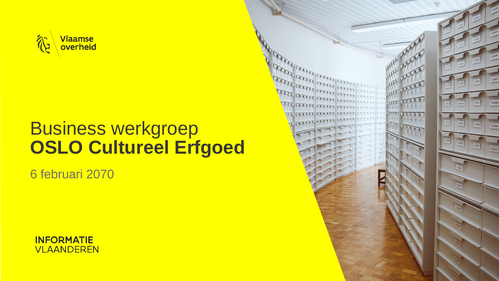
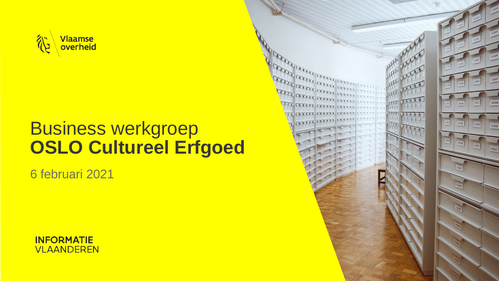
2070: 2070 -> 2021 (100, 174)
